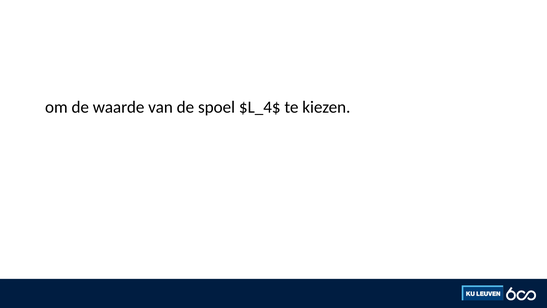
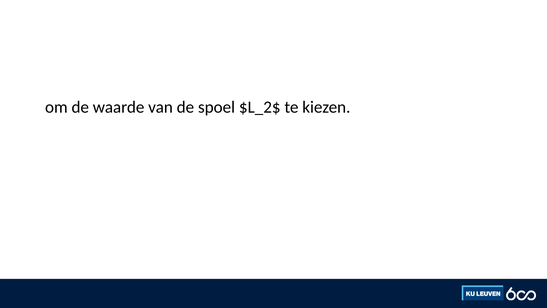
$L_4$: $L_4$ -> $L_2$ (260, 107)
